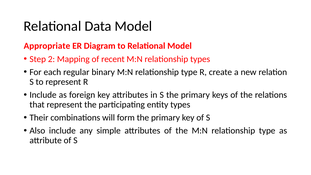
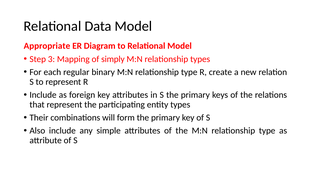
2: 2 -> 3 (51, 59)
recent: recent -> simply (113, 59)
